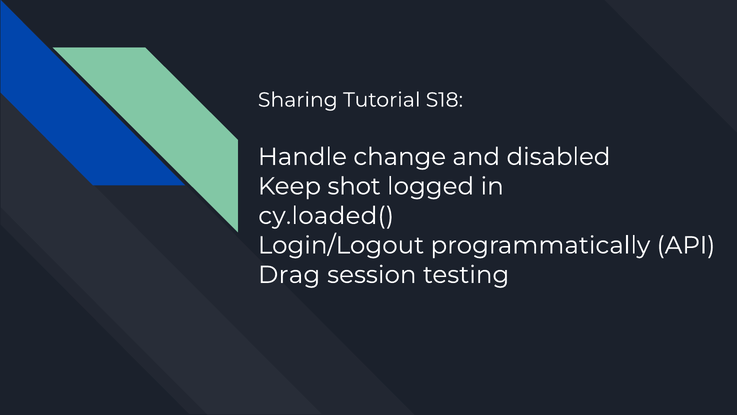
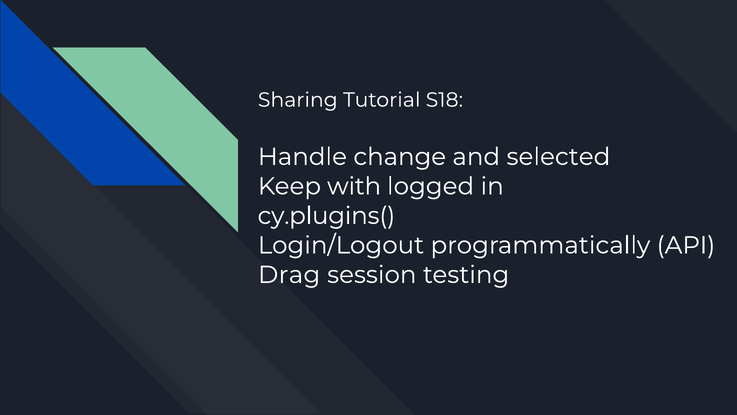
disabled: disabled -> selected (558, 157)
shot: shot -> with (354, 186)
cy.loaded(: cy.loaded( -> cy.plugins( (326, 216)
